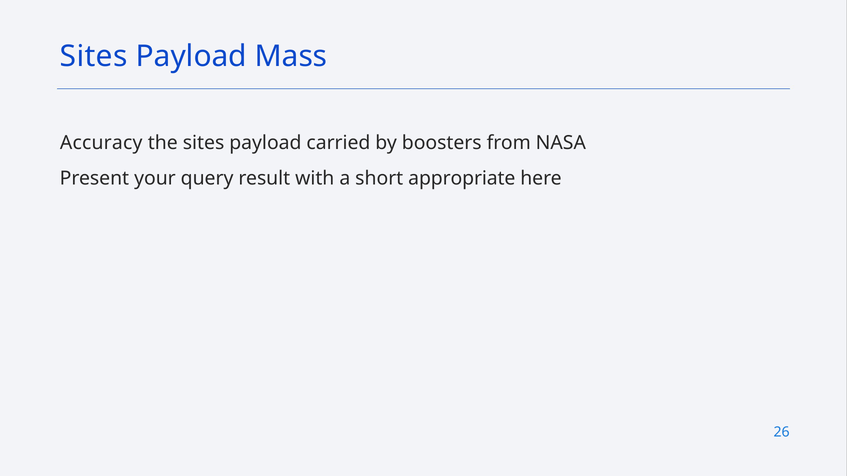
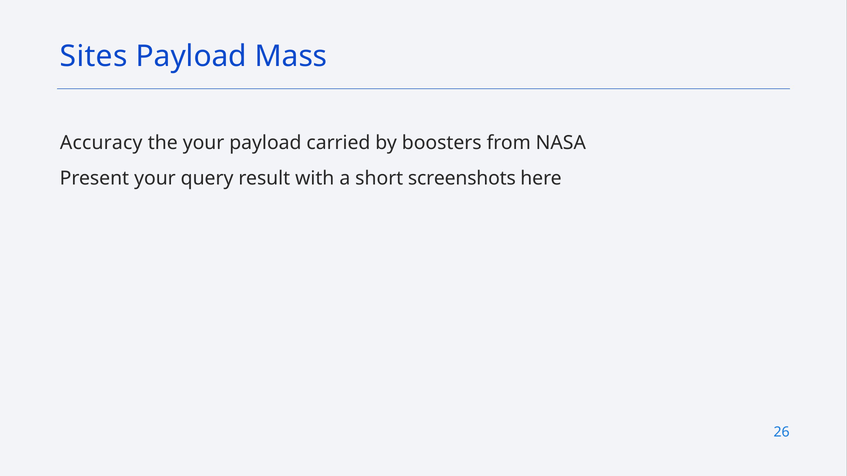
the sites: sites -> your (204, 143)
appropriate: appropriate -> screenshots (462, 179)
